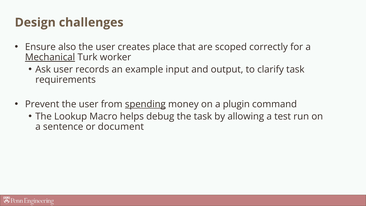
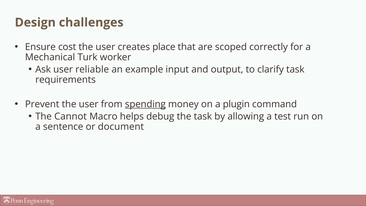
also: also -> cost (67, 47)
Mechanical underline: present -> none (50, 57)
records: records -> reliable (92, 69)
Lookup: Lookup -> Cannot (71, 116)
